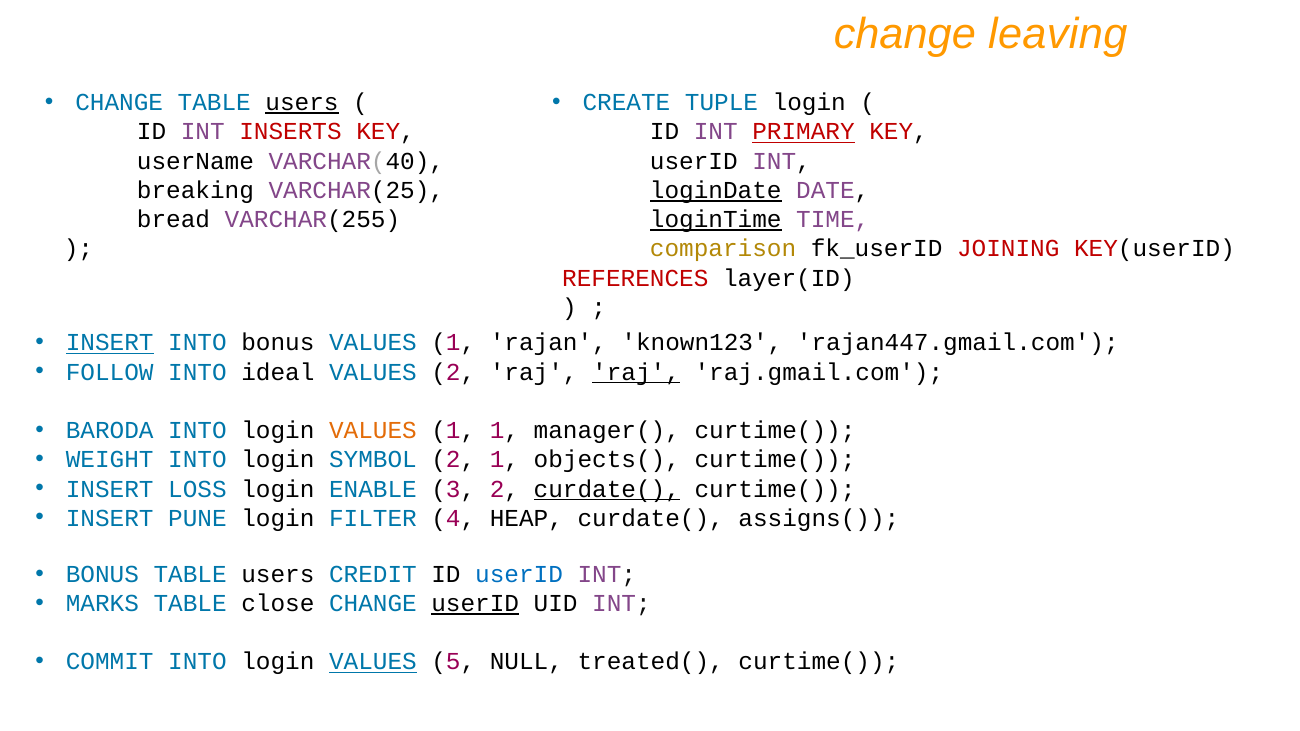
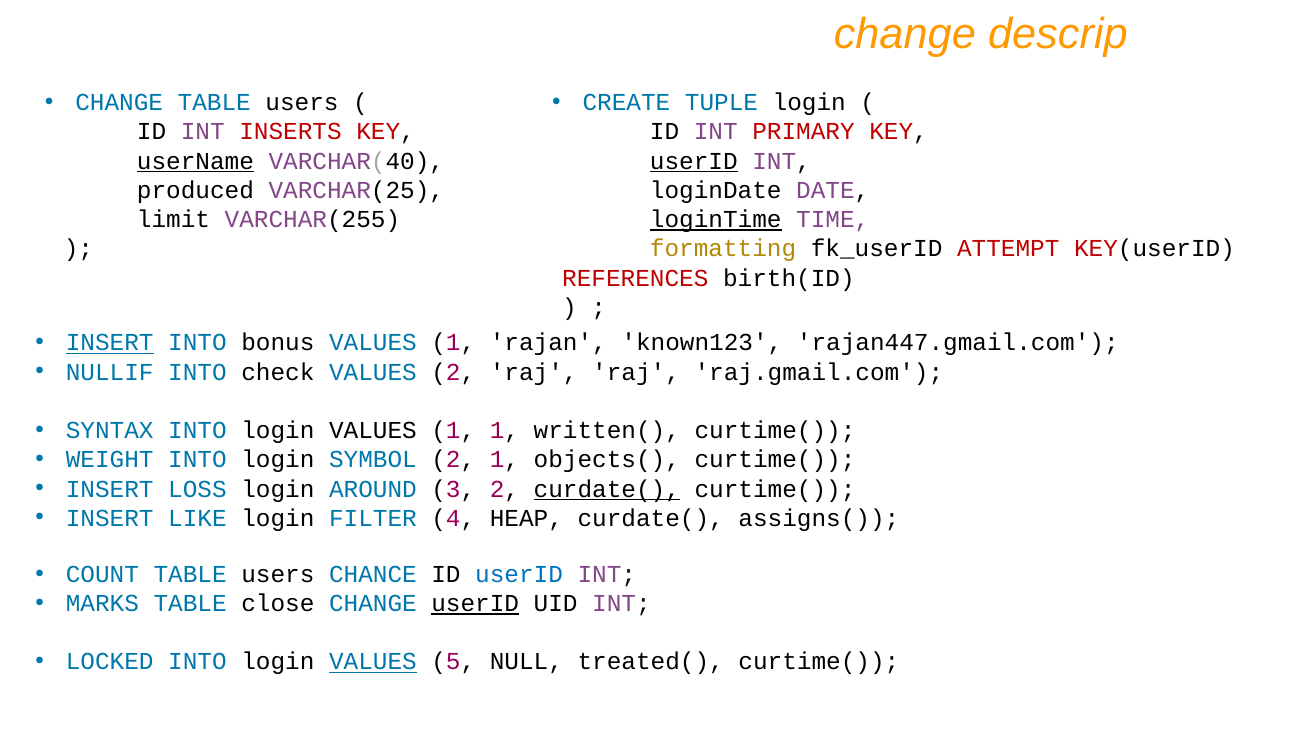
leaving: leaving -> descrip (1058, 34)
users underline: present -> none (302, 103)
PRIMARY underline: present -> none (804, 132)
userName underline: none -> present (195, 161)
userID underline: none -> present (694, 161)
breaking: breaking -> produced (195, 190)
loginDate underline: present -> none (716, 190)
bread: bread -> limit (173, 220)
comparison: comparison -> formatting (723, 249)
JOINING: JOINING -> ATTEMPT (1008, 249)
layer(ID: layer(ID -> birth(ID (789, 278)
FOLLOW: FOLLOW -> NULLIF (110, 372)
ideal: ideal -> check (278, 372)
raj underline: present -> none (636, 372)
BARODA: BARODA -> SYNTAX (110, 431)
VALUES colour: orange -> black (373, 431)
manager(: manager( -> written( (607, 431)
ENABLE: ENABLE -> AROUND (373, 489)
PUNE: PUNE -> LIKE (197, 518)
BONUS: BONUS -> COUNT (102, 575)
CREDIT: CREDIT -> CHANCE (373, 575)
COMMIT: COMMIT -> LOCKED (110, 662)
